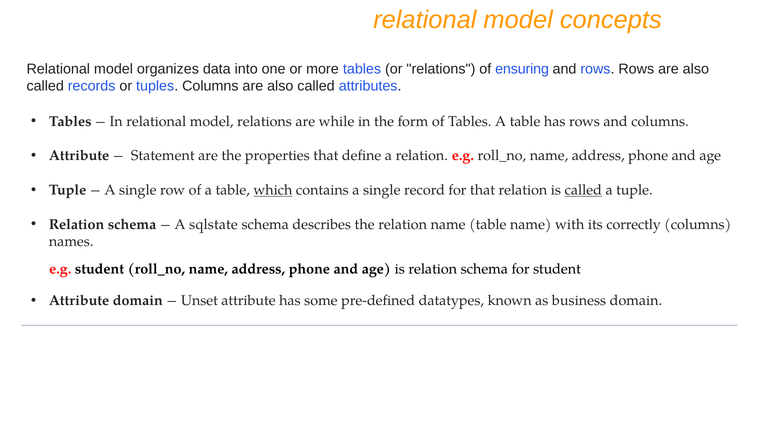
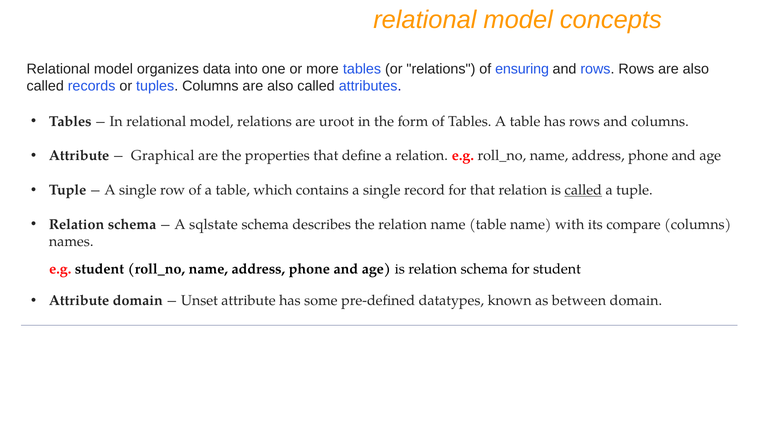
while: while -> uroot (336, 121)
Statement: Statement -> Graphical (163, 156)
which underline: present -> none (273, 190)
correctly: correctly -> compare (634, 224)
business: business -> between (579, 301)
